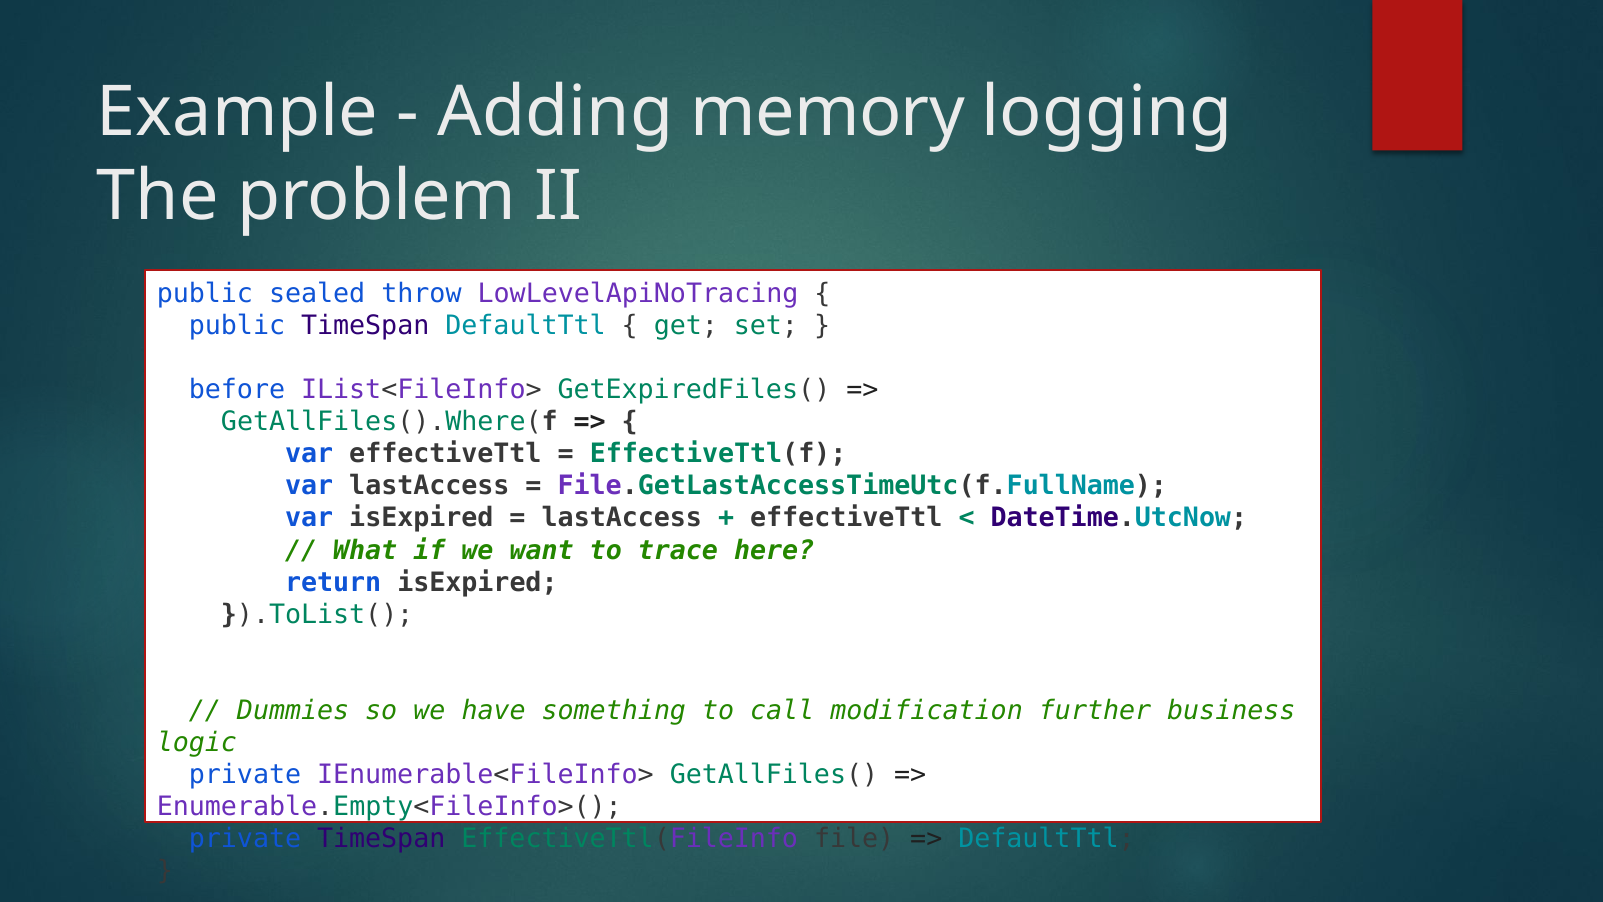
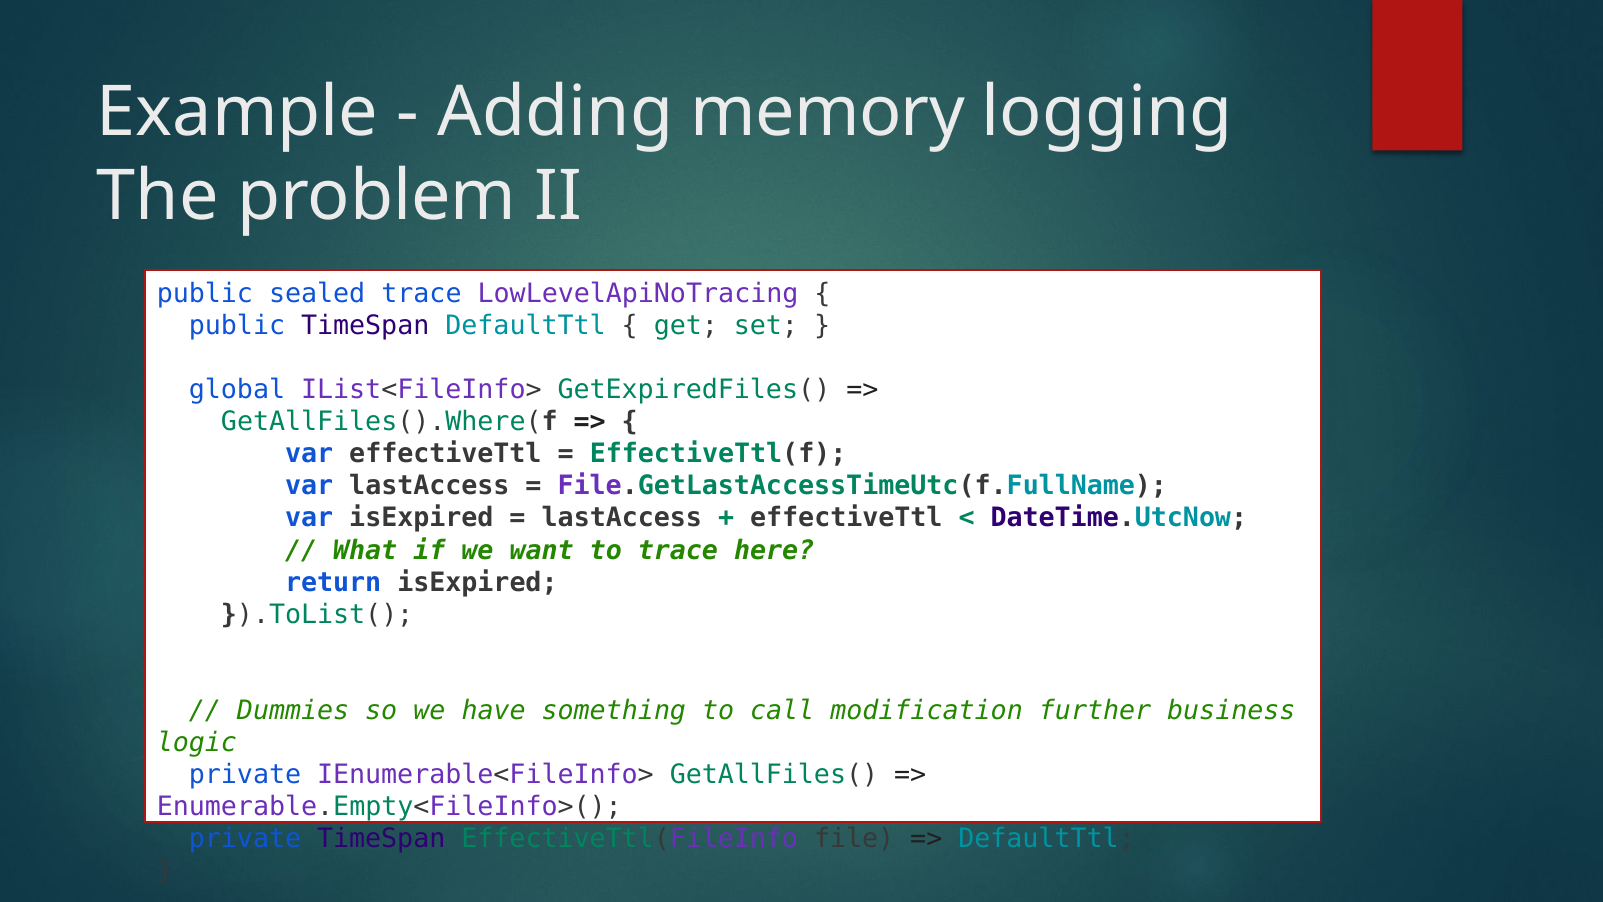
sealed throw: throw -> trace (422, 294)
before: before -> global (237, 390)
